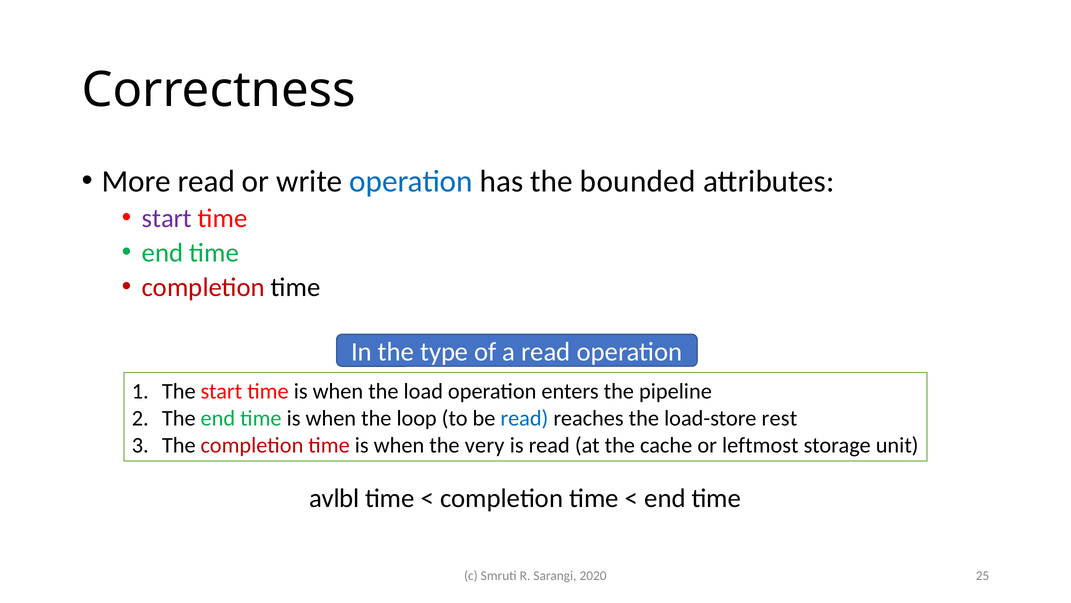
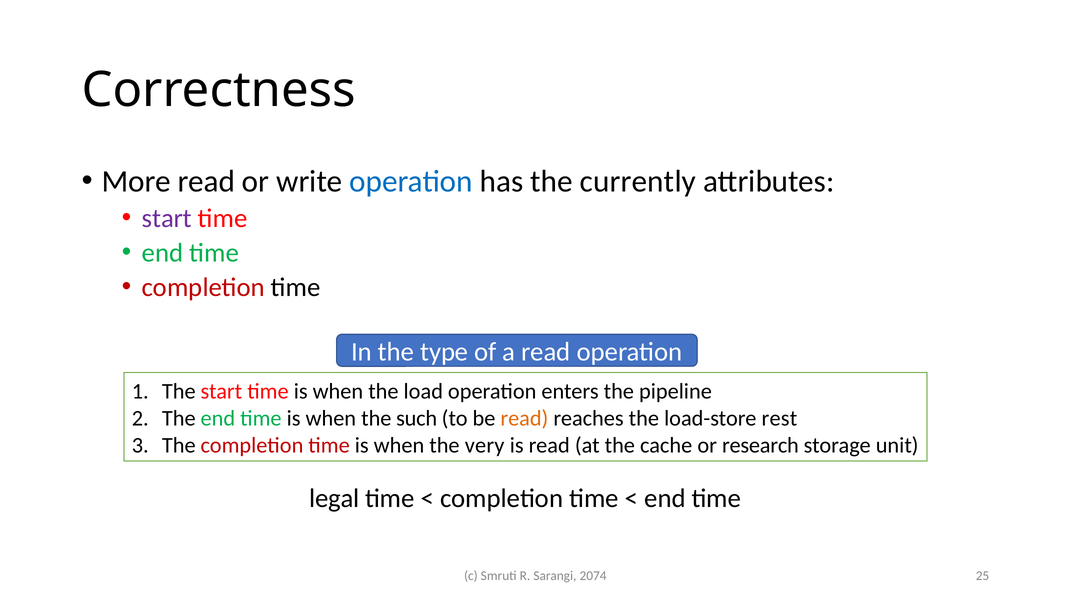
bounded: bounded -> currently (638, 181)
loop: loop -> such (417, 418)
read colour: blue -> orange (524, 418)
leftmost: leftmost -> research (760, 445)
avlbl: avlbl -> legal (334, 498)
2020: 2020 -> 2074 (593, 575)
